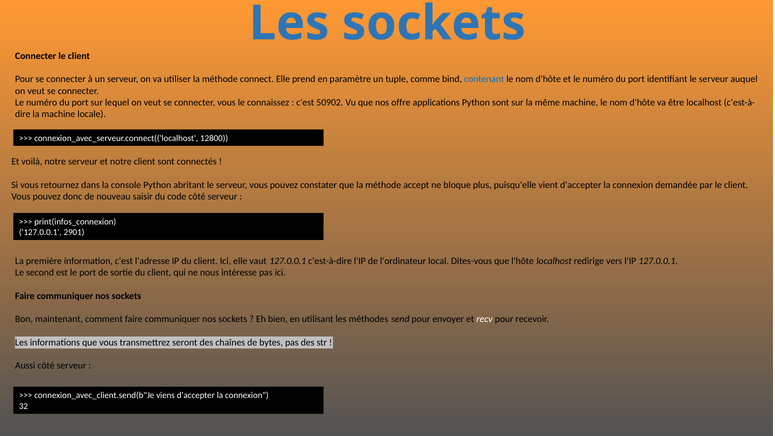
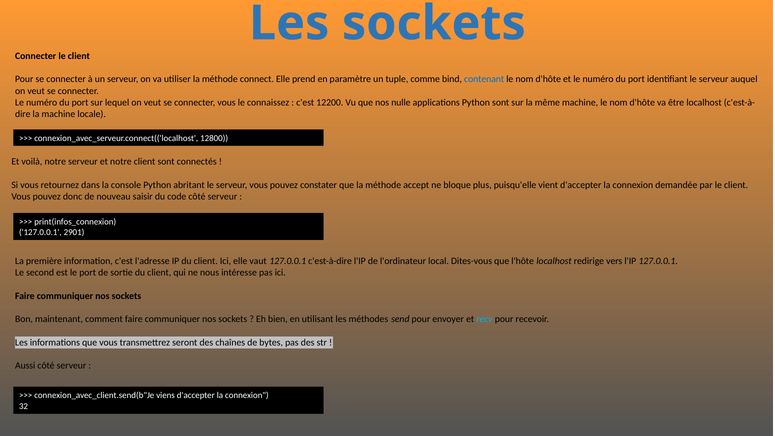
50902: 50902 -> 12200 (330, 102)
offre: offre -> nulle (401, 102)
recv colour: white -> light blue (485, 319)
